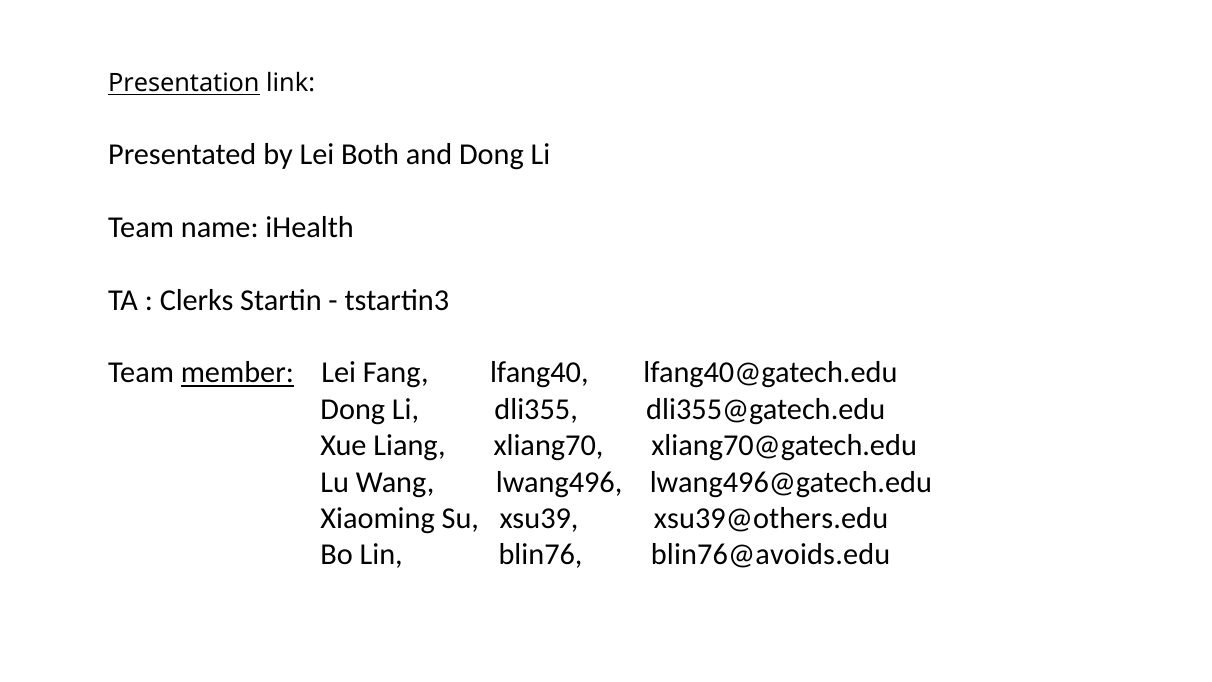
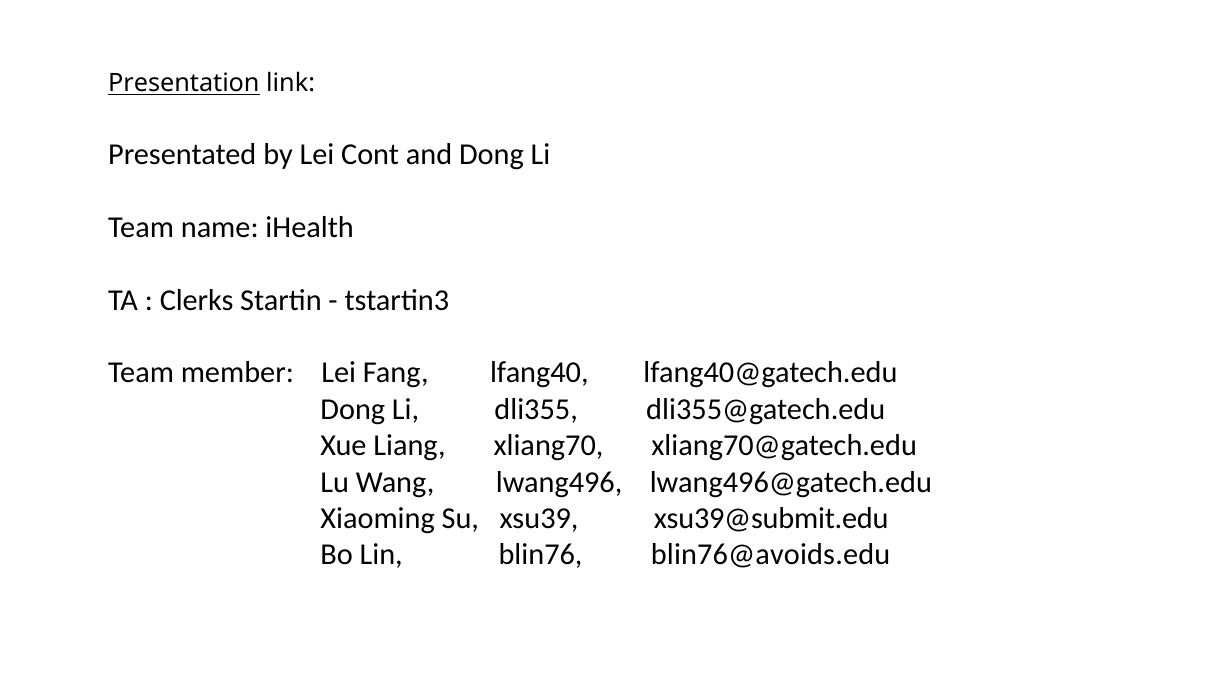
Both: Both -> Cont (370, 155)
member underline: present -> none (237, 373)
xsu39@others.edu: xsu39@others.edu -> xsu39@submit.edu (771, 518)
